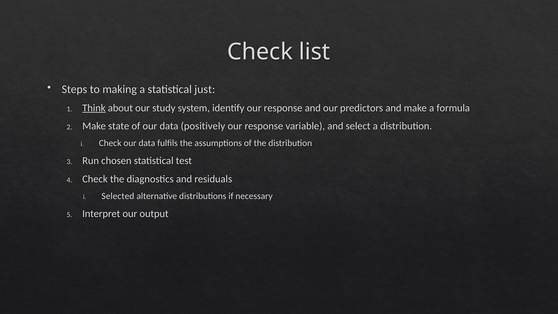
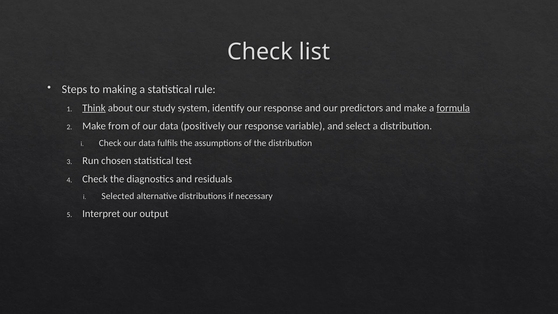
just: just -> rule (205, 89)
formula underline: none -> present (453, 108)
state: state -> from (119, 126)
